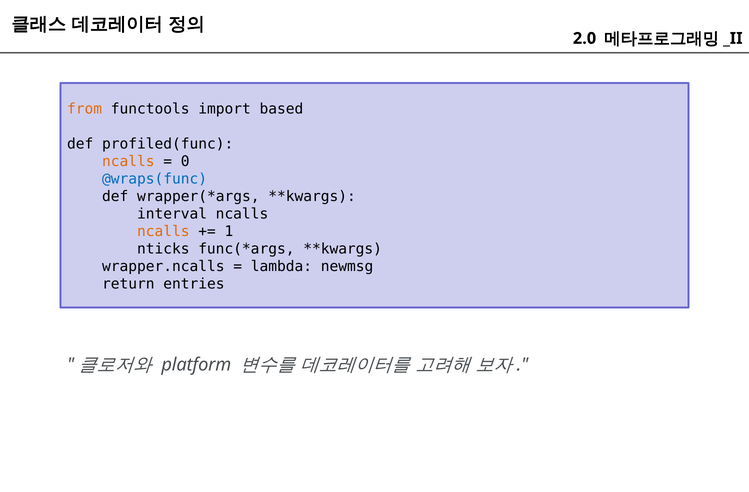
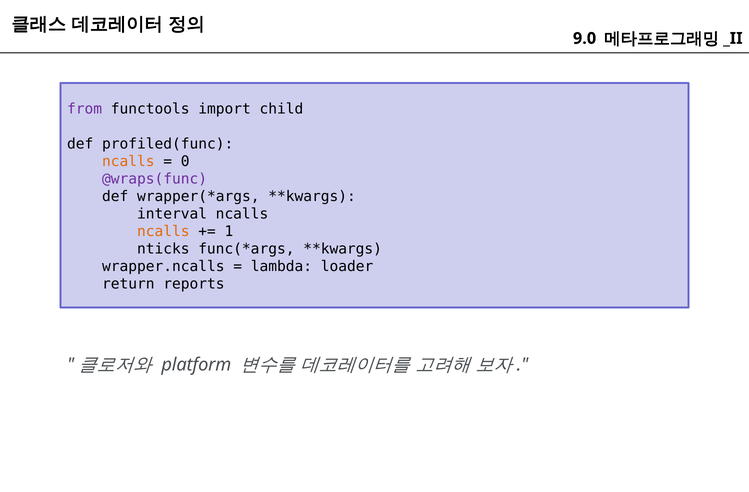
2.0: 2.0 -> 9.0 (585, 38)
from colour: orange -> purple (85, 109)
based: based -> child (281, 109)
@wraps(func colour: blue -> purple (155, 179)
newmsg: newmsg -> loader (347, 266)
entries: entries -> reports (194, 284)
